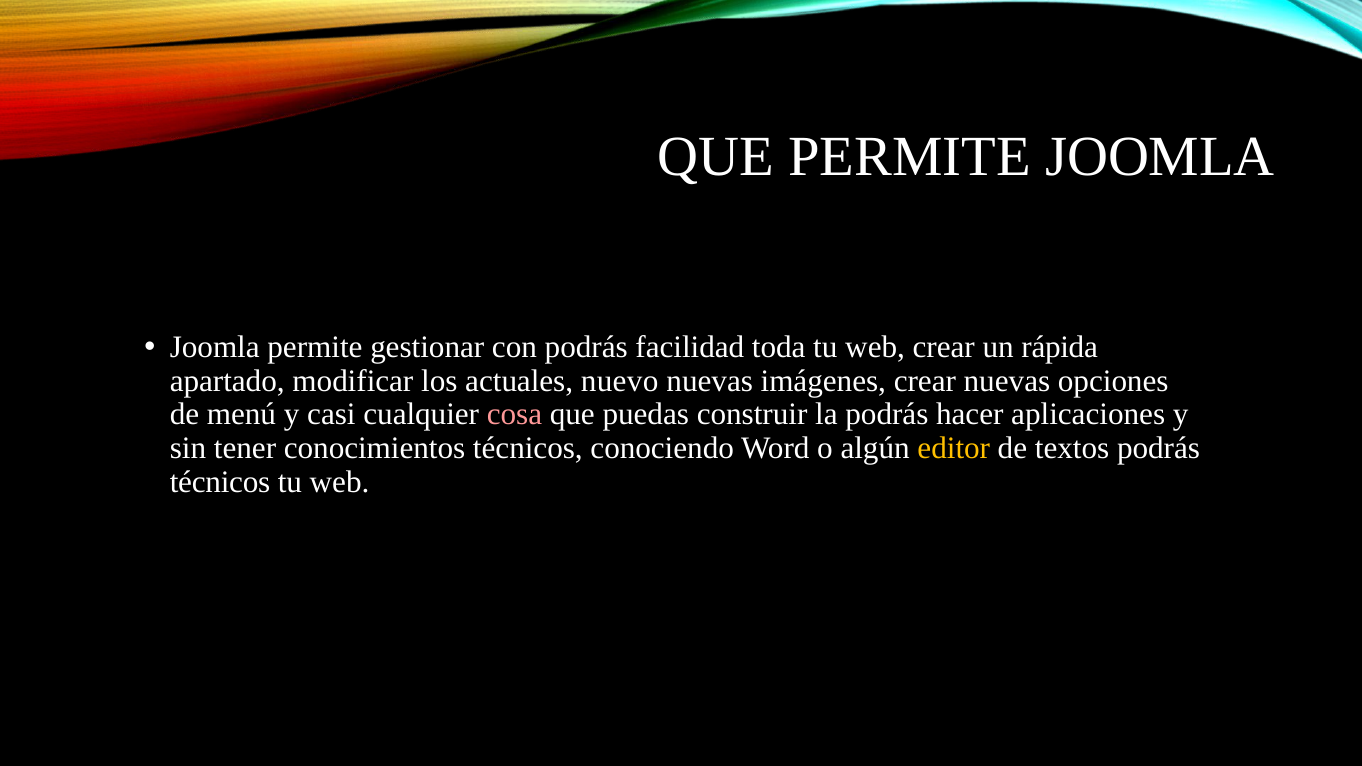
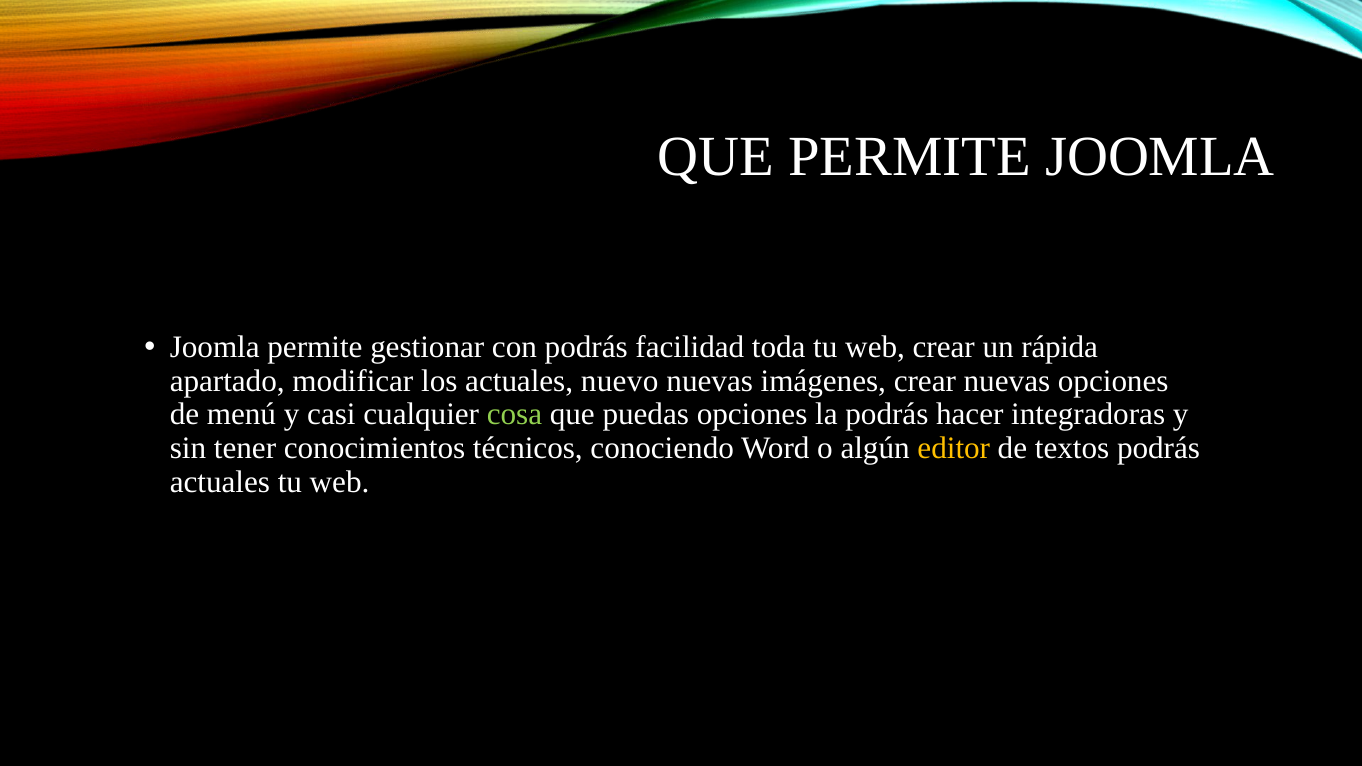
cosa colour: pink -> light green (514, 415)
puedas construir: construir -> opciones (752, 415)
aplicaciones: aplicaciones -> integradoras (1088, 415)
técnicos: técnicos -> actuales (220, 482)
